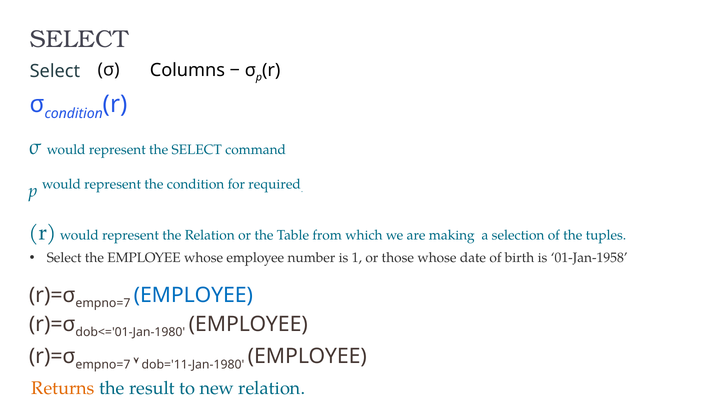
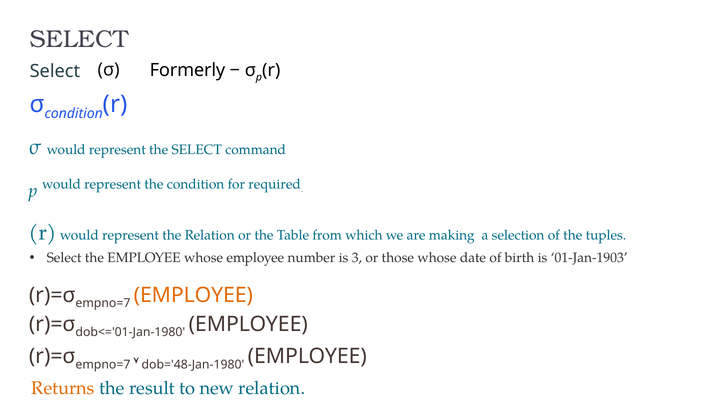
Columns: Columns -> Formerly (187, 70)
1: 1 -> 3 (357, 258)
01-Jan-1958: 01-Jan-1958 -> 01-Jan-1903 (589, 258)
EMPLOYEE colour: blue -> orange (193, 295)
dob='11-Jan-1980: dob='11-Jan-1980 -> dob='48-Jan-1980 (193, 364)
